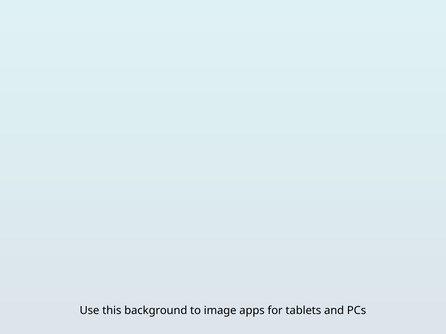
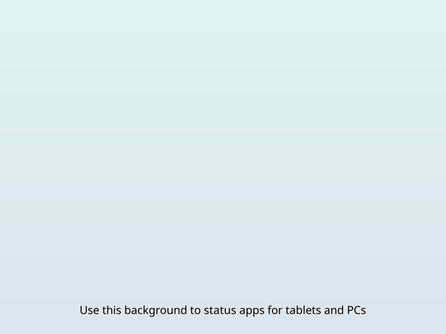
image: image -> status (220, 311)
